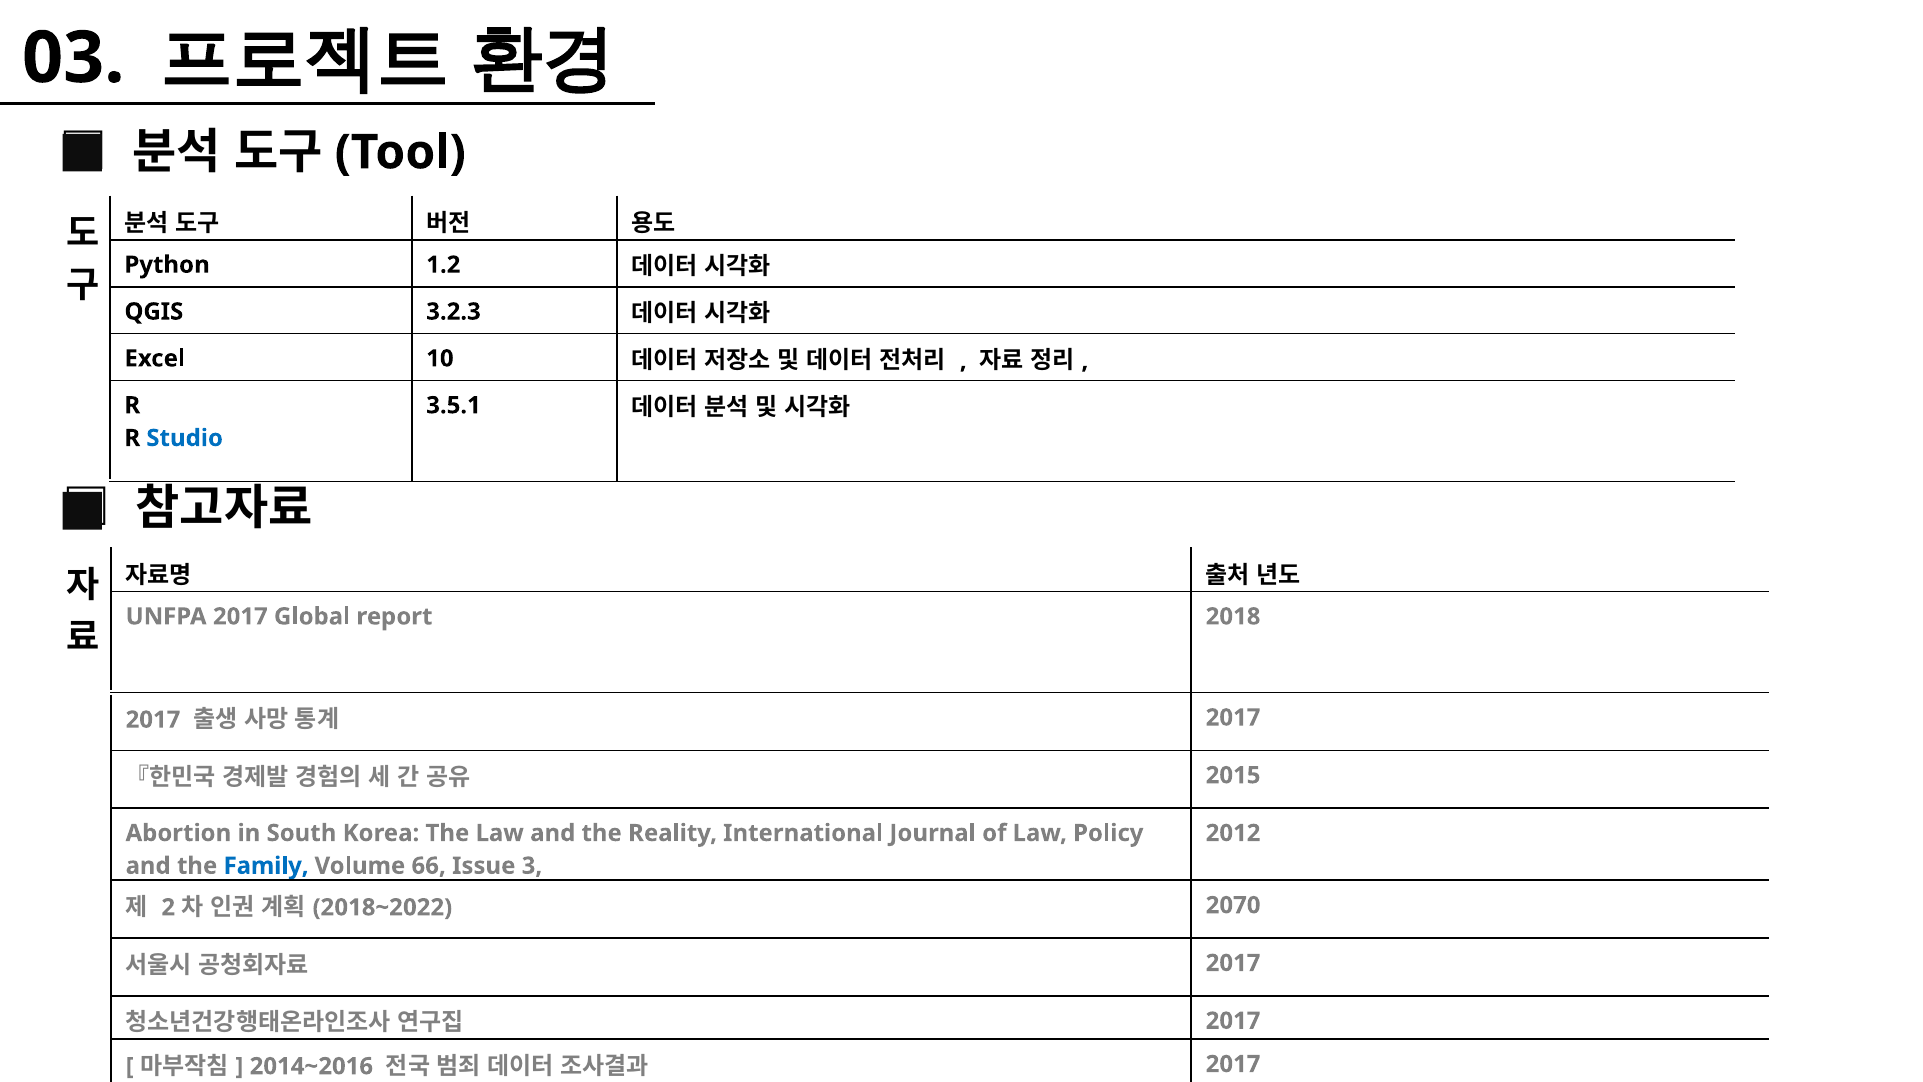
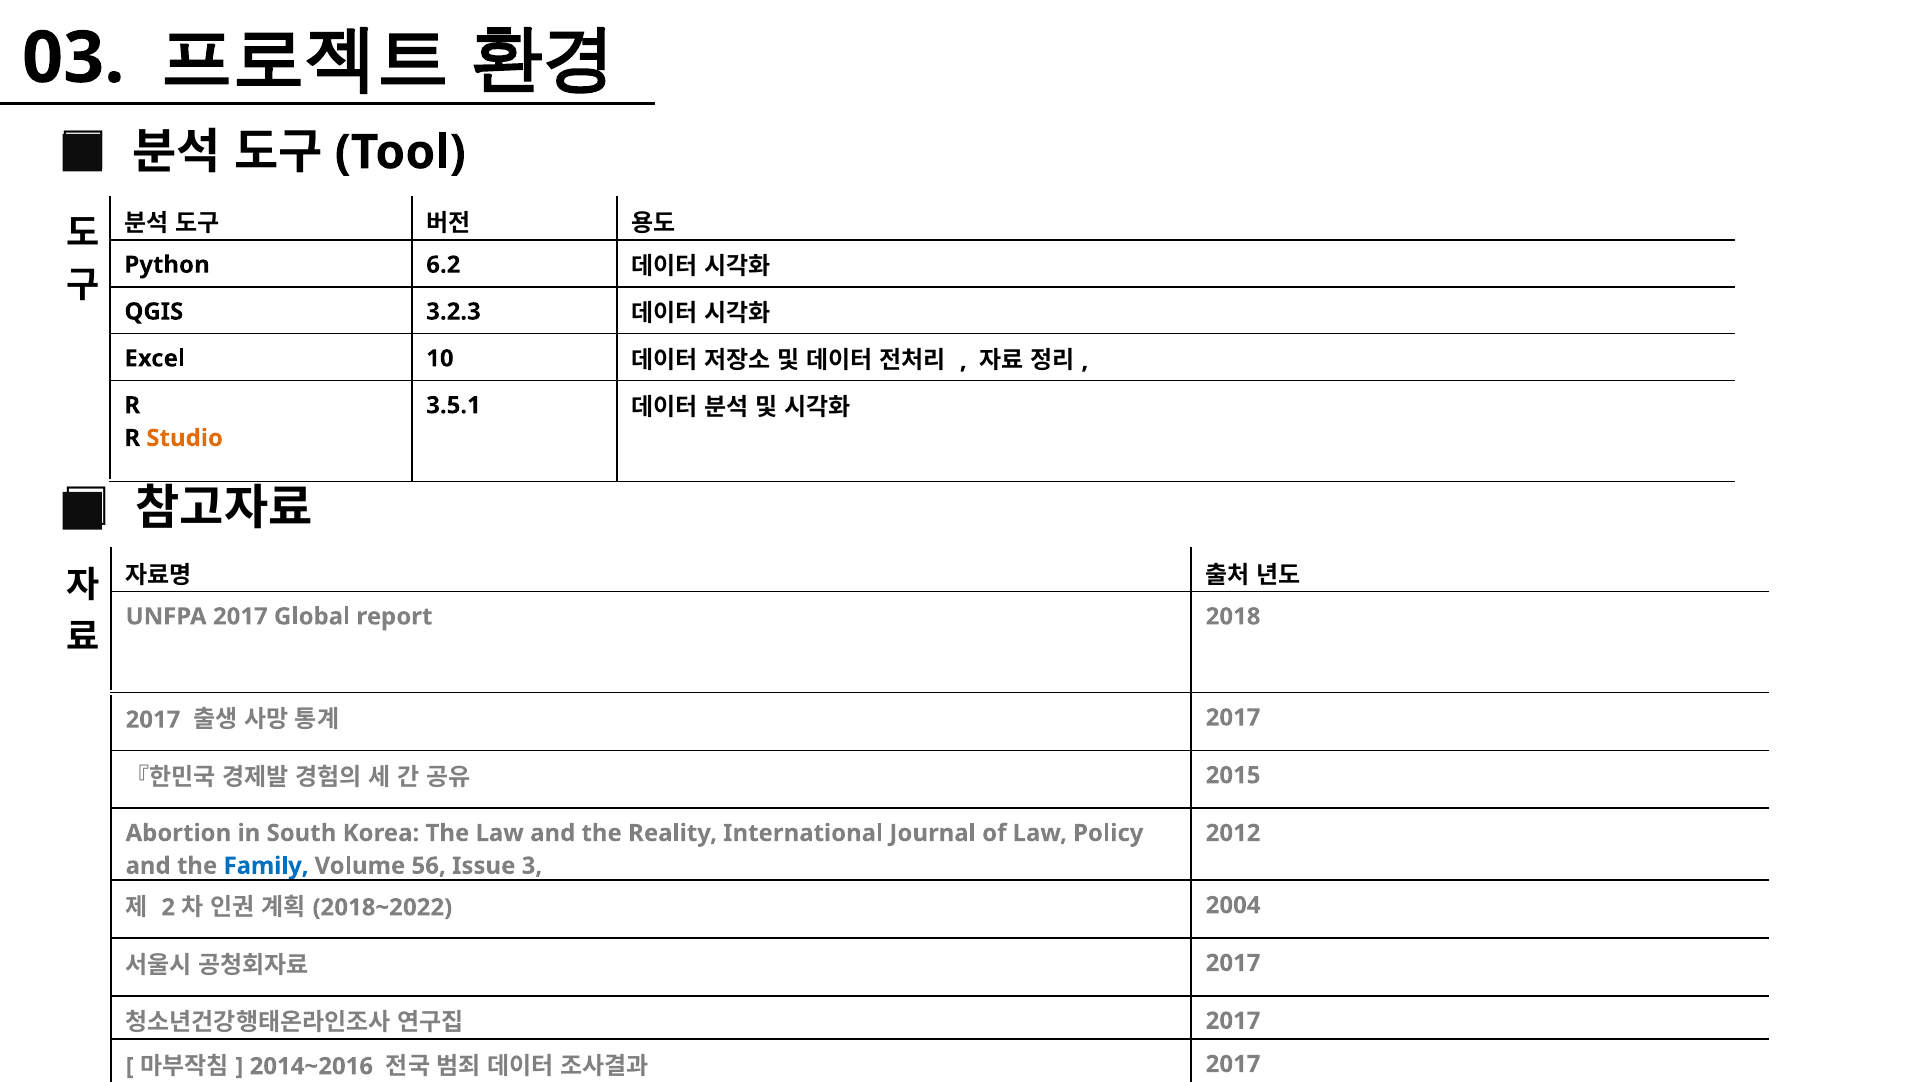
1.2: 1.2 -> 6.2 (443, 265)
Studio colour: blue -> orange (185, 438)
66: 66 -> 56 (429, 866)
2070: 2070 -> 2004 (1233, 905)
